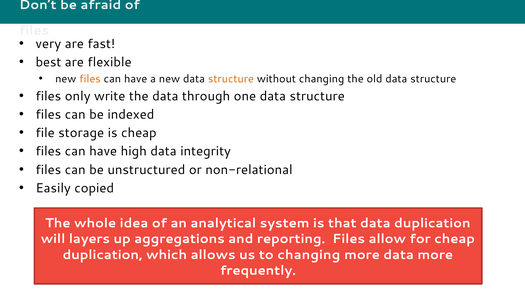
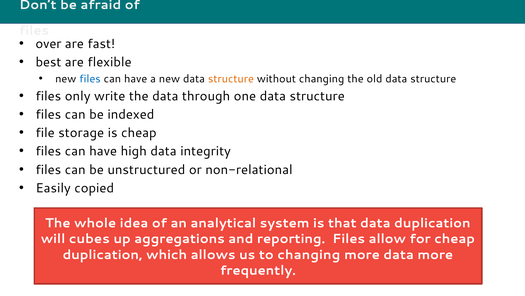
very: very -> over (48, 44)
files colour: orange -> blue (90, 79)
layers: layers -> cubes (89, 238)
